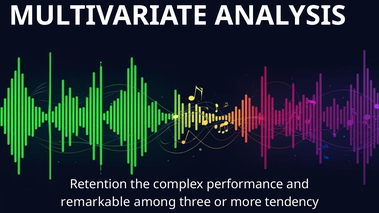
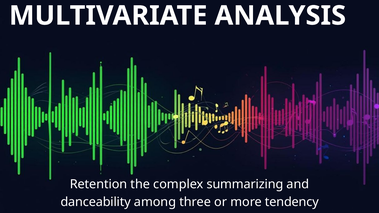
performance: performance -> summarizing (245, 184)
remarkable: remarkable -> danceability (96, 202)
